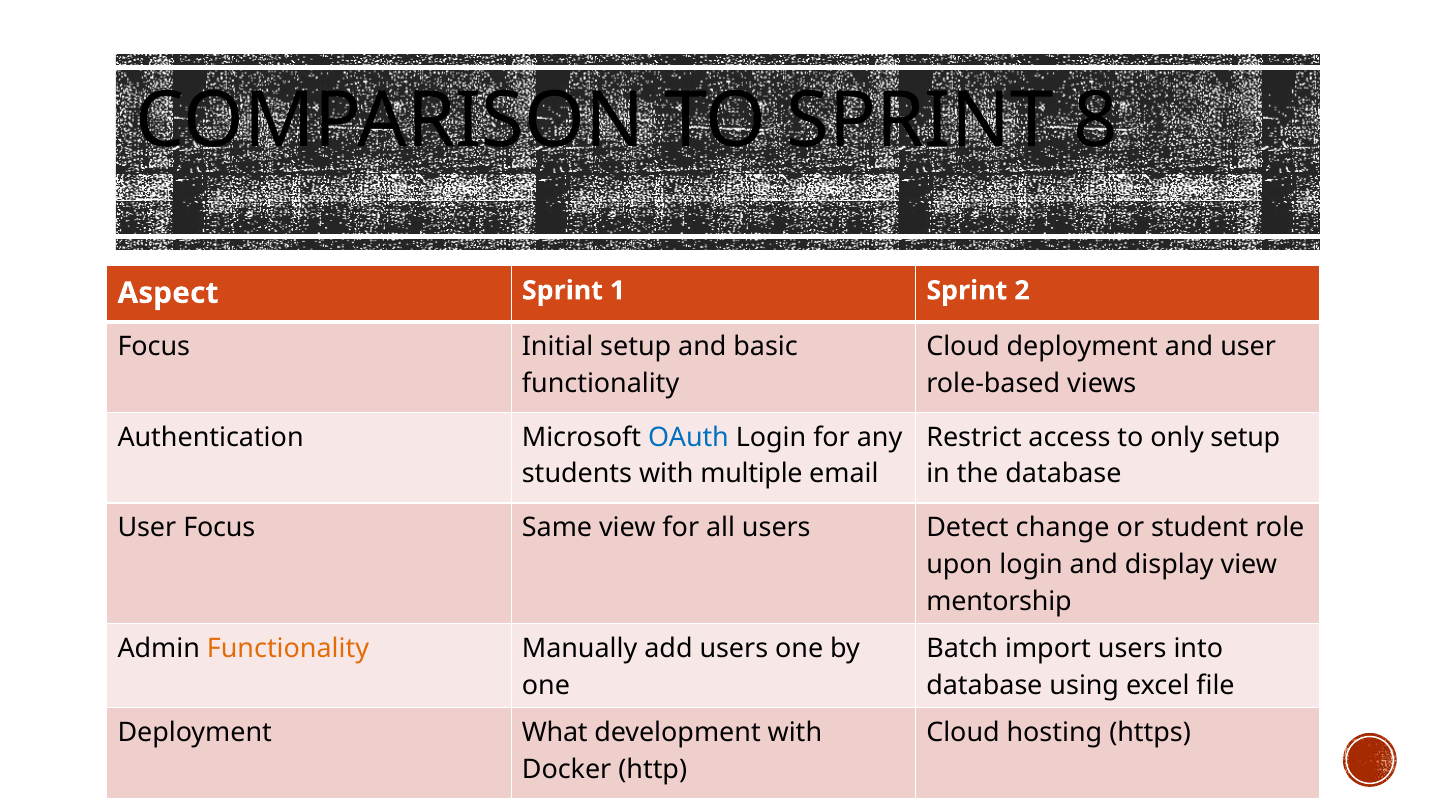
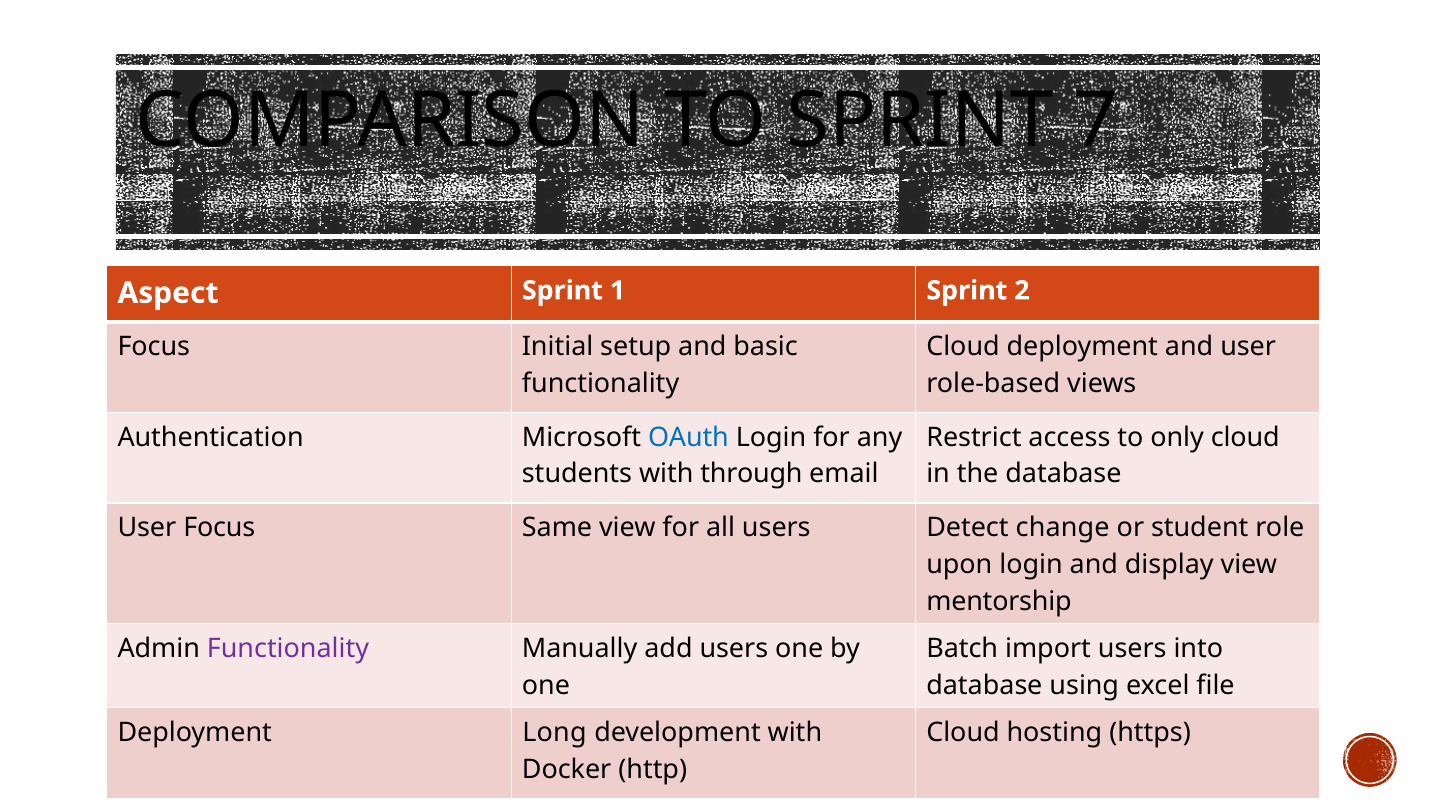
8: 8 -> 7 (1096, 121)
only setup: setup -> cloud (1245, 438)
multiple: multiple -> through (751, 474)
Functionality colour: orange -> purple (288, 649)
What: What -> Long (554, 733)
